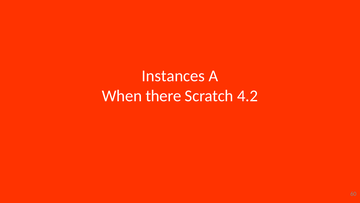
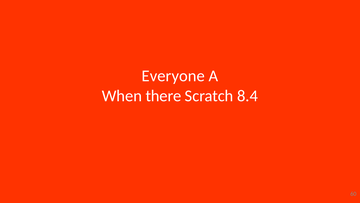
Instances: Instances -> Everyone (173, 76)
4.2: 4.2 -> 8.4 (248, 96)
